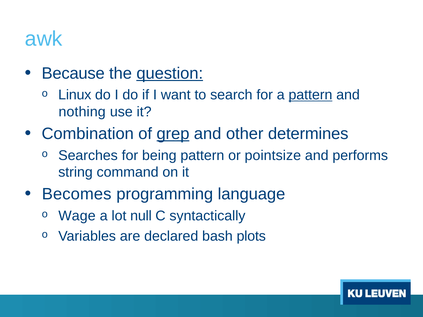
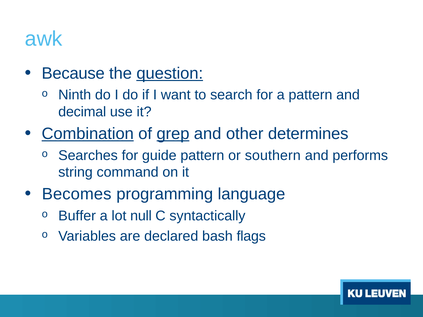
Linux: Linux -> Ninth (75, 95)
pattern underline: present -> none (310, 95)
nothing: nothing -> decimal (82, 112)
Combination underline: none -> present (88, 134)
being: being -> guide (159, 155)
pointsize: pointsize -> southern (273, 155)
Wage: Wage -> Buffer (77, 216)
plots: plots -> flags (251, 236)
